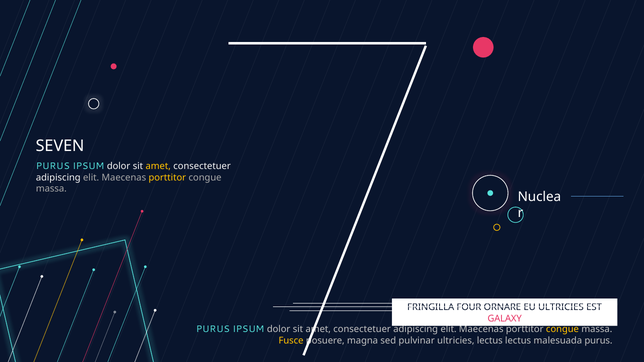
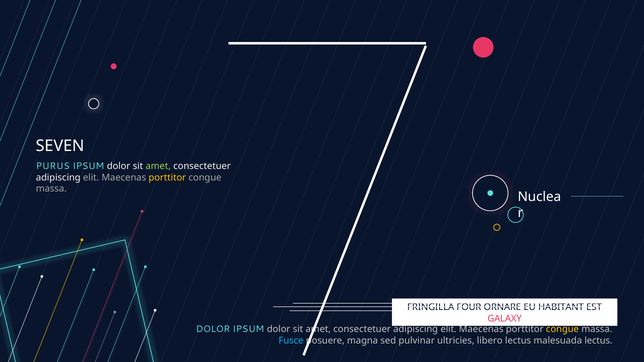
amet colour: yellow -> light green (158, 166)
EU ULTRICIES: ULTRICIES -> HABITANT (561, 307)
PURUS: PURUS -> DOLOR (213, 329)
Fusce colour: yellow -> light blue (291, 341)
ultricies lectus: lectus -> libero (490, 341)
malesuada purus: purus -> lectus (598, 341)
